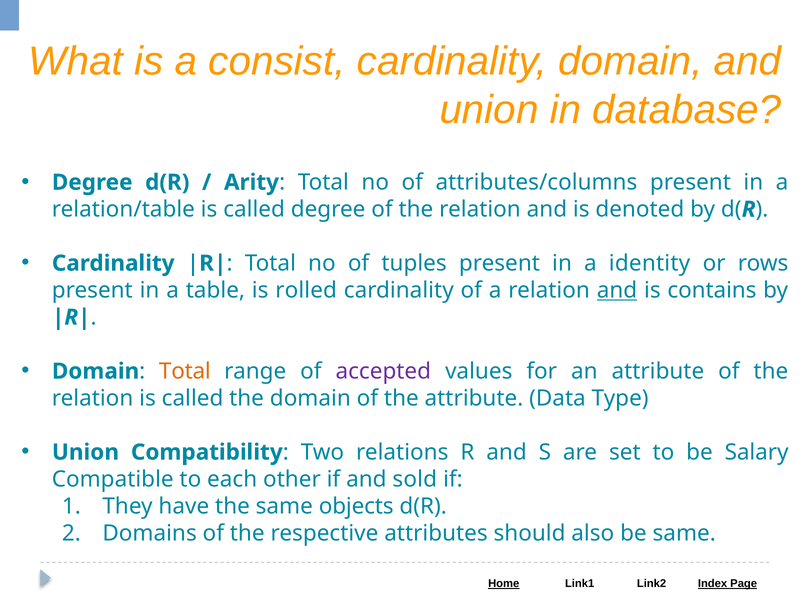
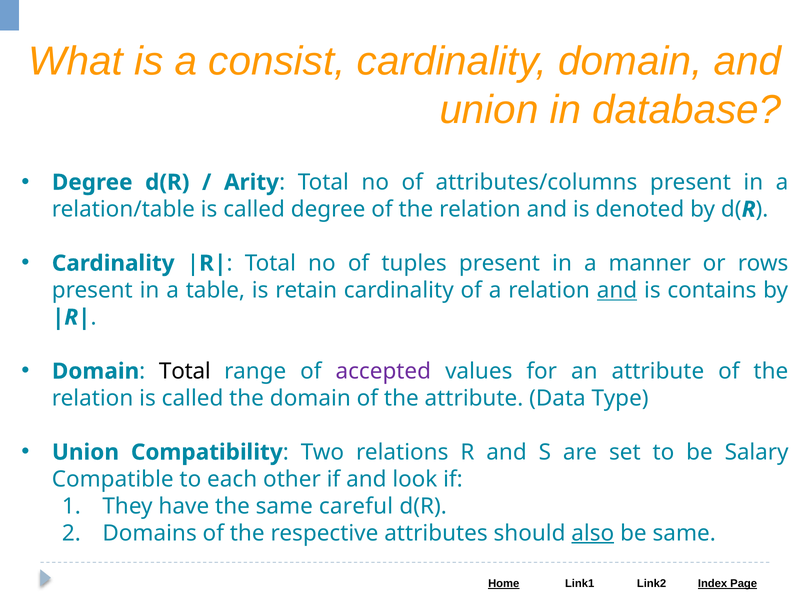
identity: identity -> manner (650, 264)
rolled: rolled -> retain (306, 291)
Total colour: orange -> black (185, 372)
sold: sold -> look (415, 480)
objects: objects -> careful (356, 507)
also underline: none -> present (593, 534)
